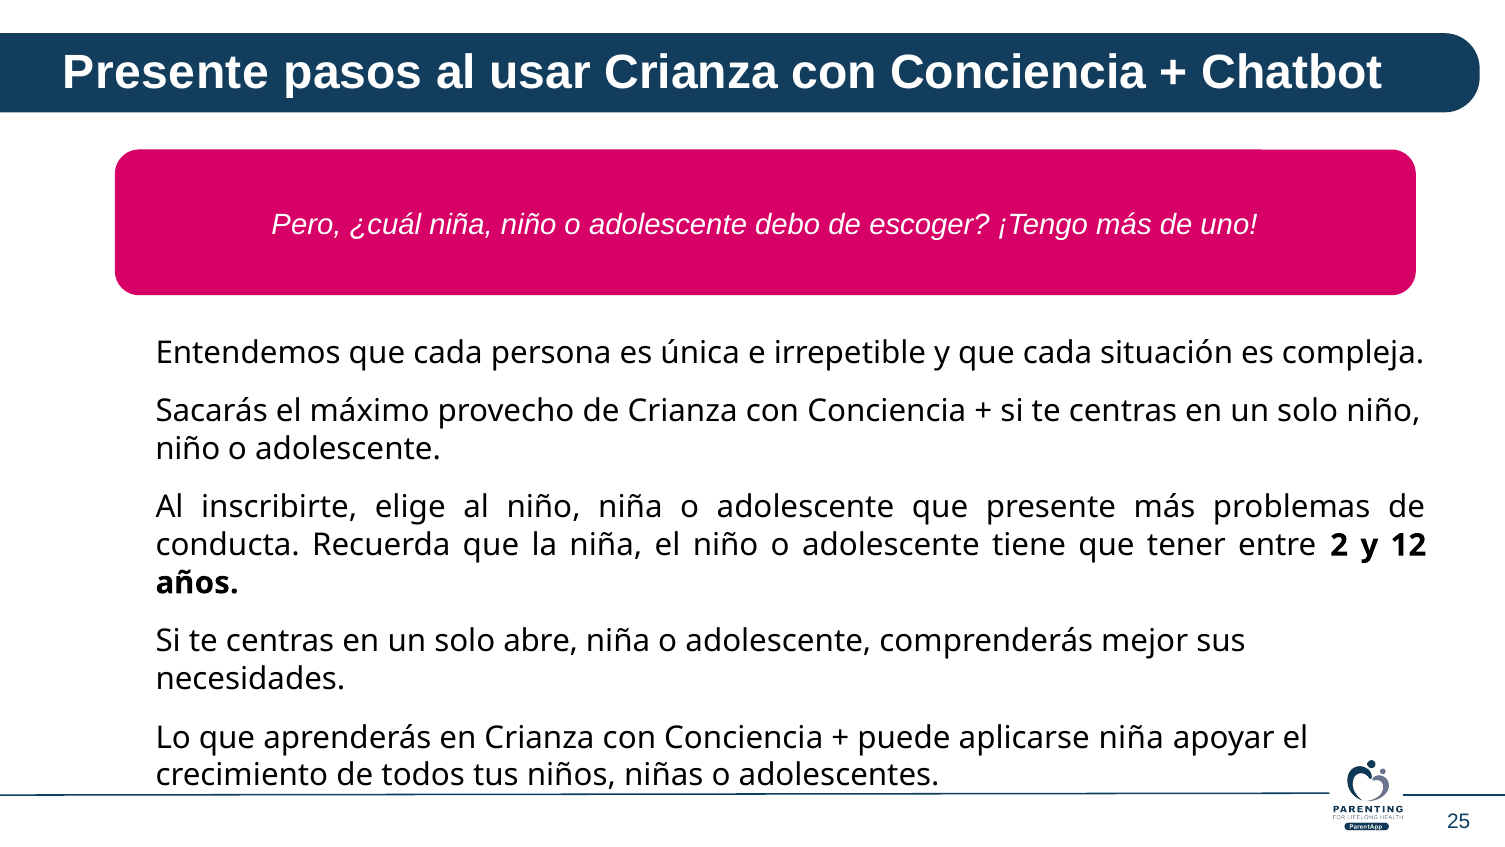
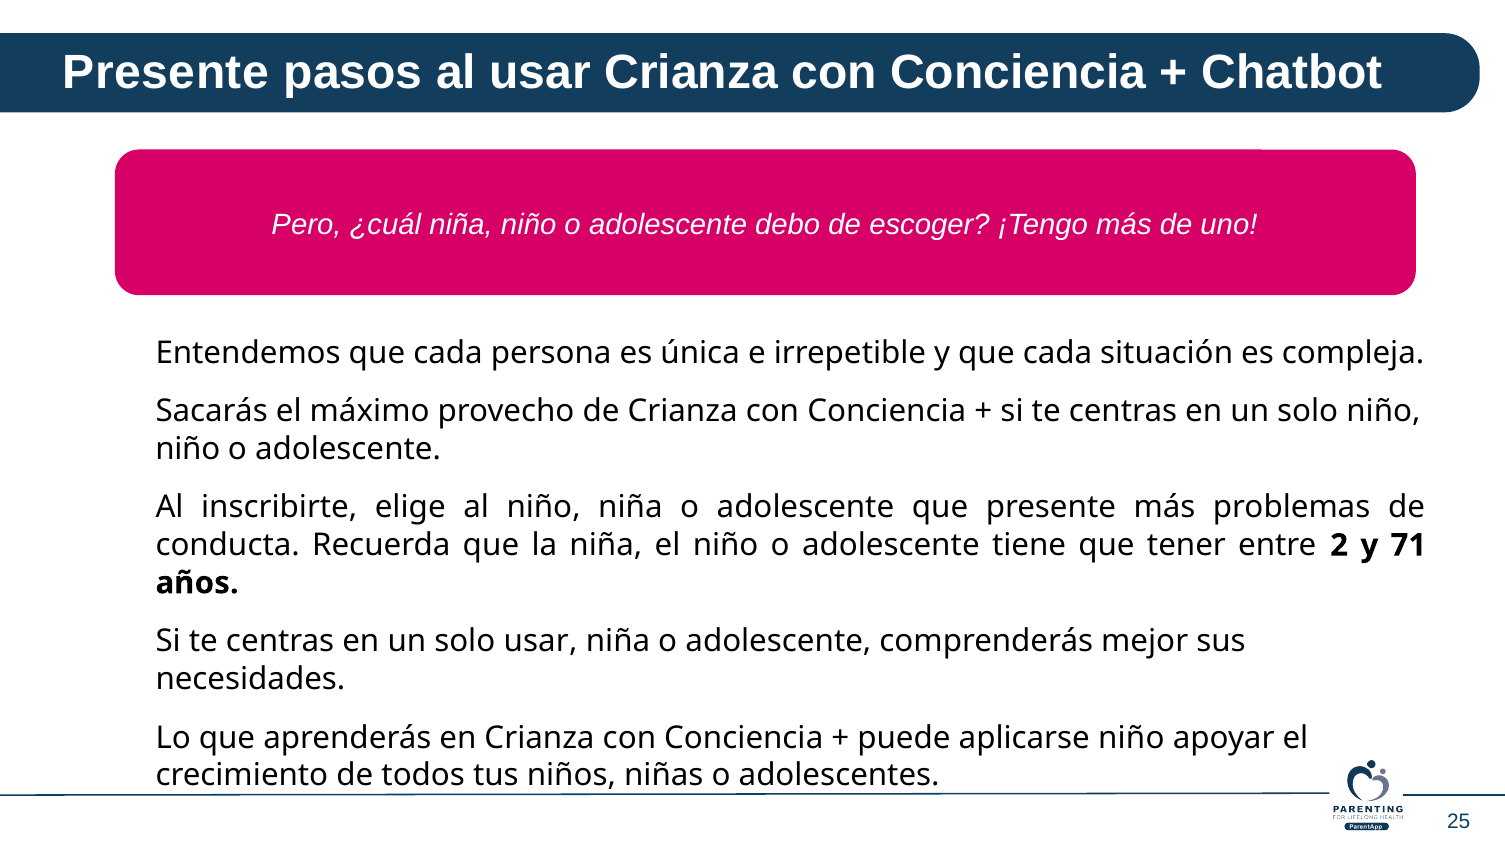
12: 12 -> 71 (1408, 545)
solo abre: abre -> usar (541, 641)
aplicarse niña: niña -> niño (1131, 737)
